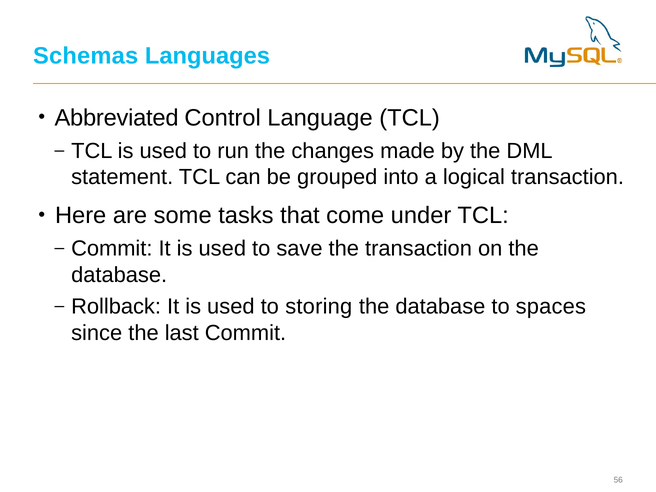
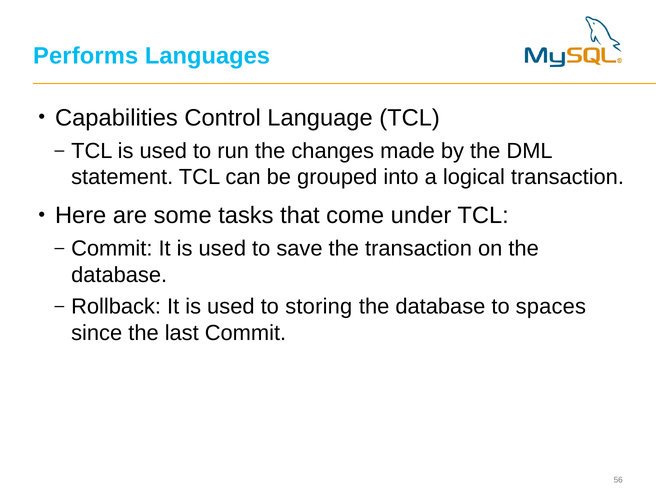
Schemas: Schemas -> Performs (86, 56)
Abbreviated: Abbreviated -> Capabilities (116, 118)
